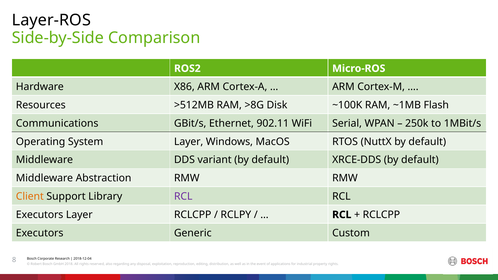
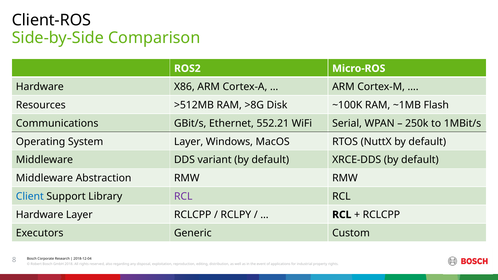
Layer-ROS: Layer-ROS -> Client-ROS (51, 20)
902.11: 902.11 -> 552.21 (273, 123)
Client colour: orange -> blue (30, 197)
Executors: Executors -> Hardware (40, 215)
